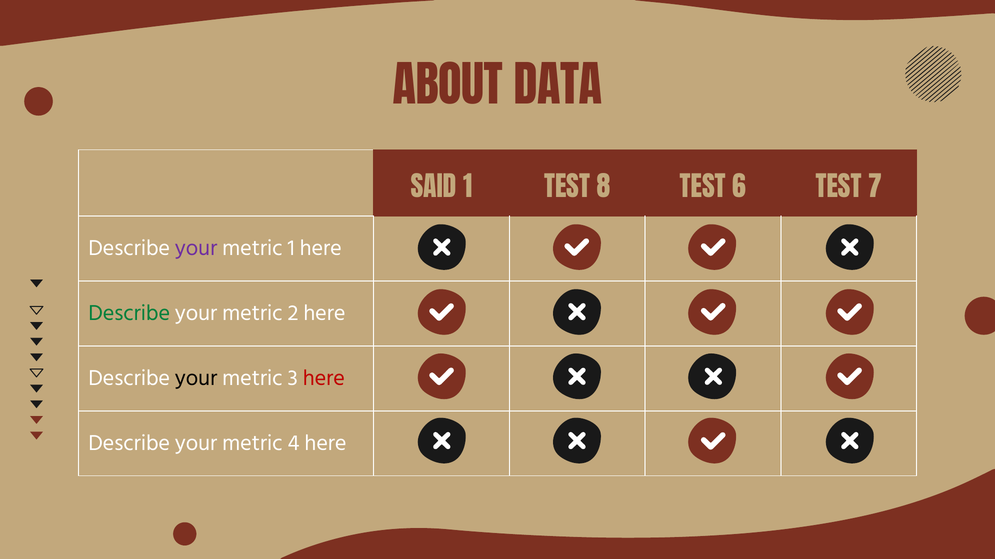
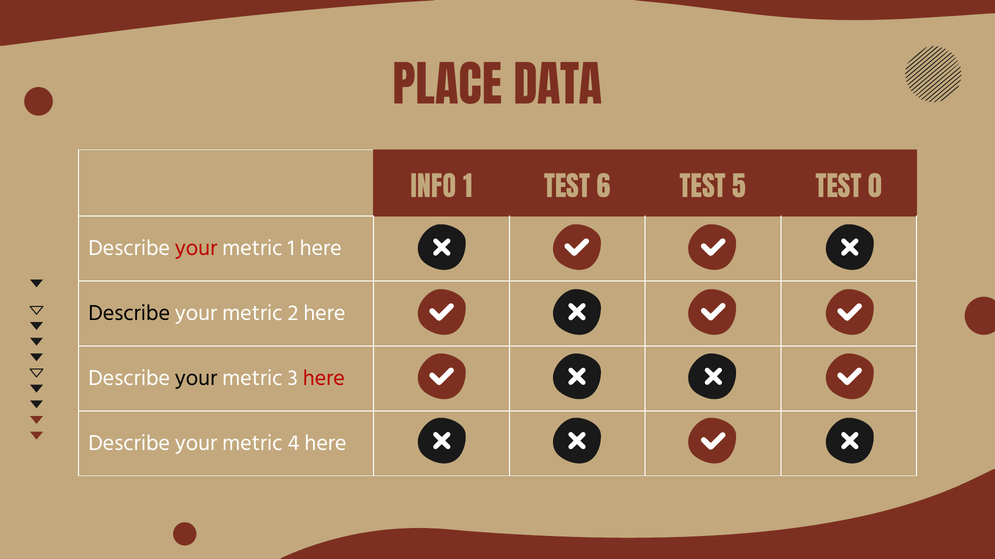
ABOUT: ABOUT -> PLACE (447, 88)
SAID: SAID -> INFO (433, 188)
8: 8 -> 6 (604, 188)
6: 6 -> 5 (739, 188)
7: 7 -> 0 (875, 188)
your colour: purple -> red (196, 248)
Describe colour: green -> black (129, 313)
